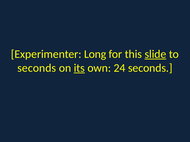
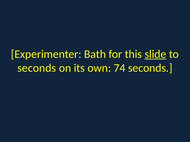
Long: Long -> Bath (95, 54)
its underline: present -> none (79, 68)
24: 24 -> 74 (120, 68)
